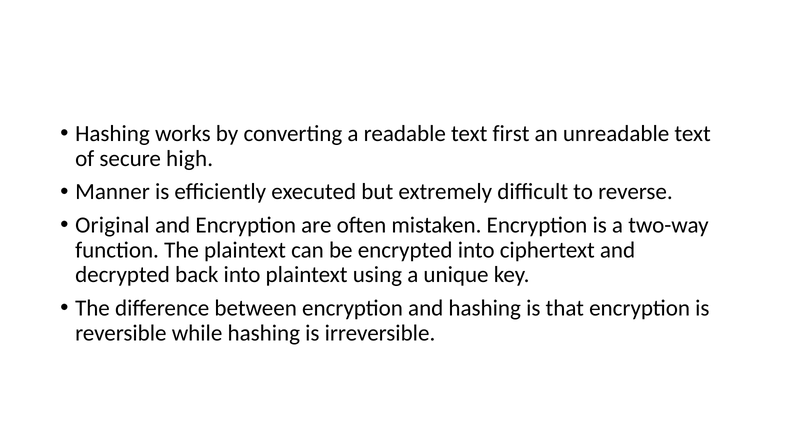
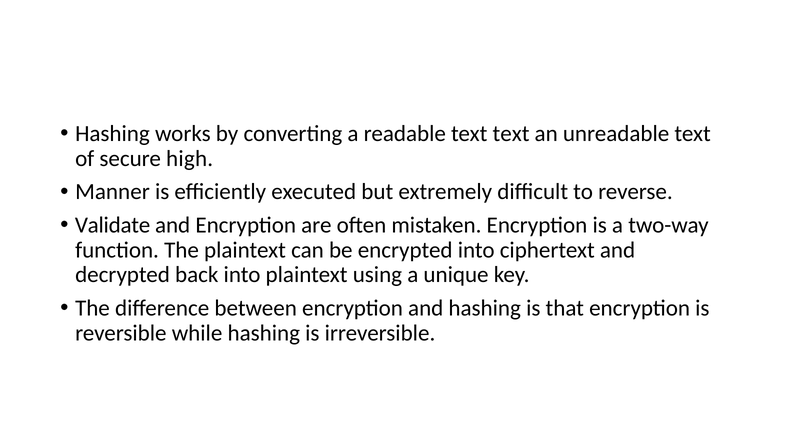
text first: first -> text (511, 134)
Original: Original -> Validate (113, 225)
